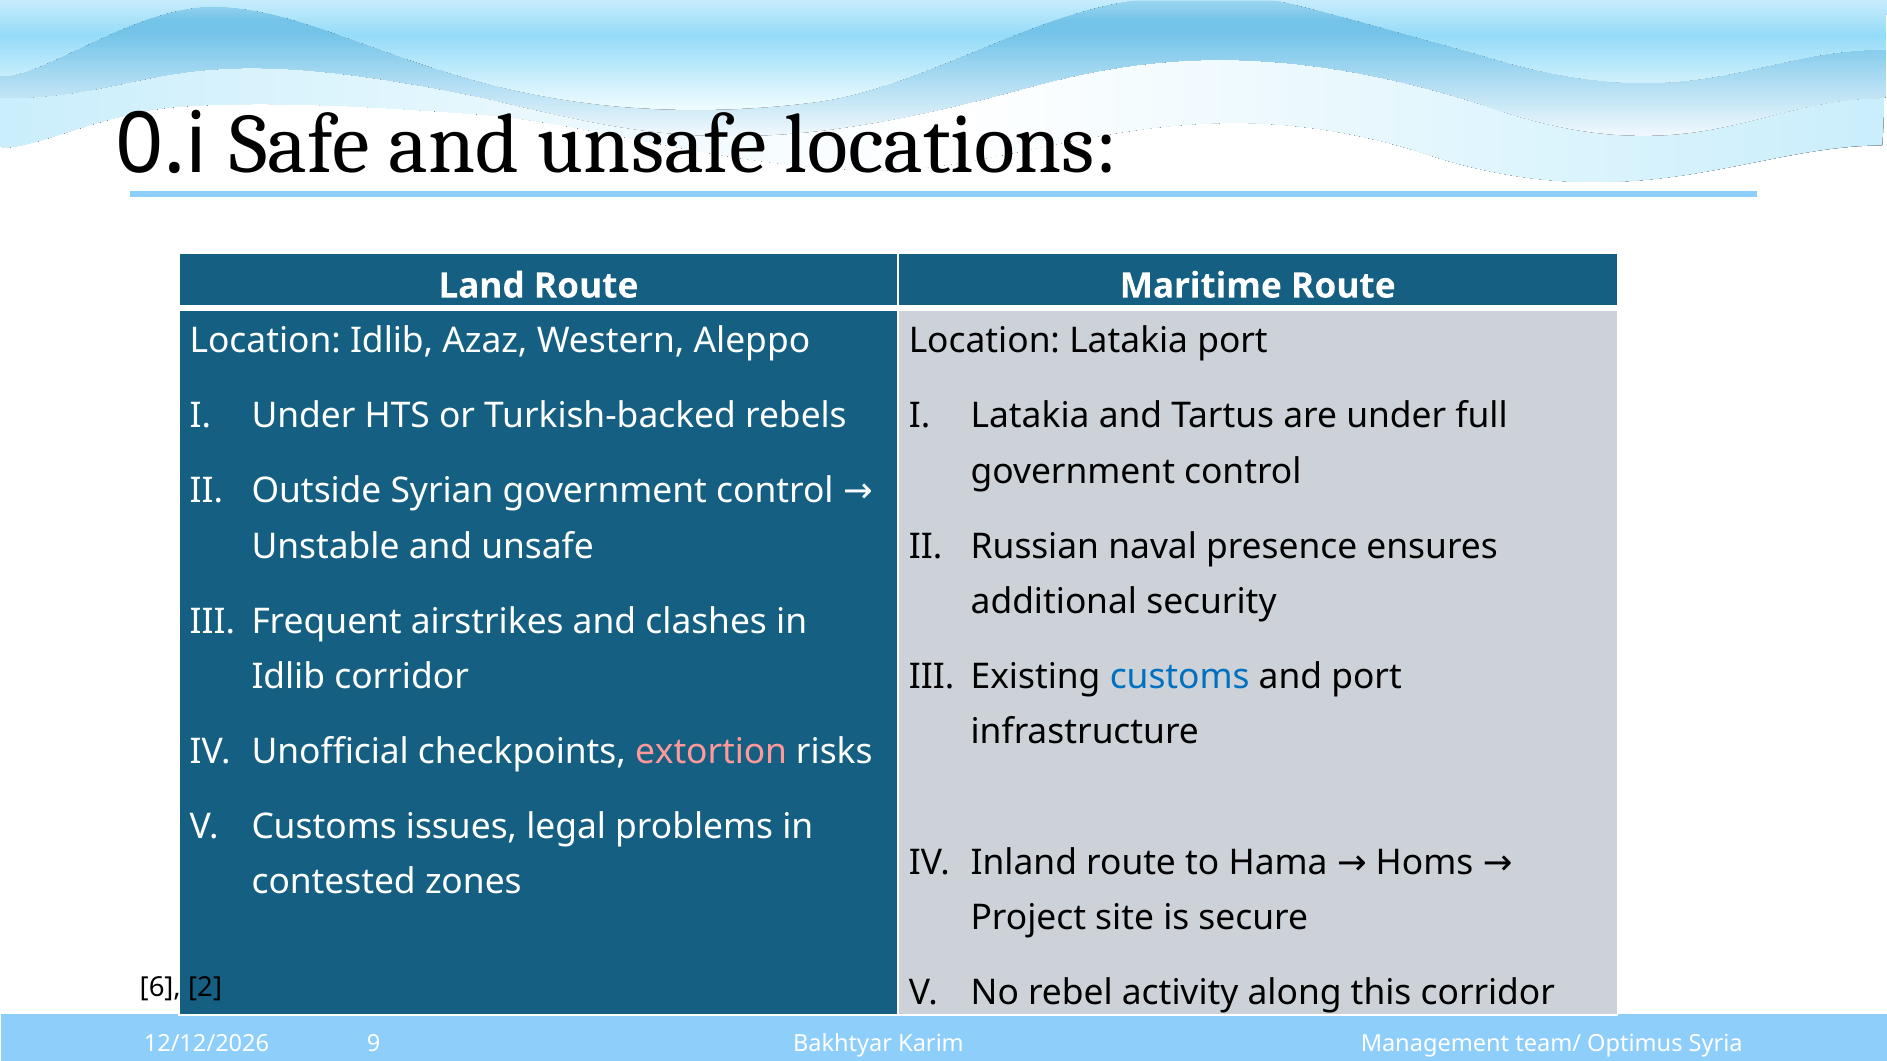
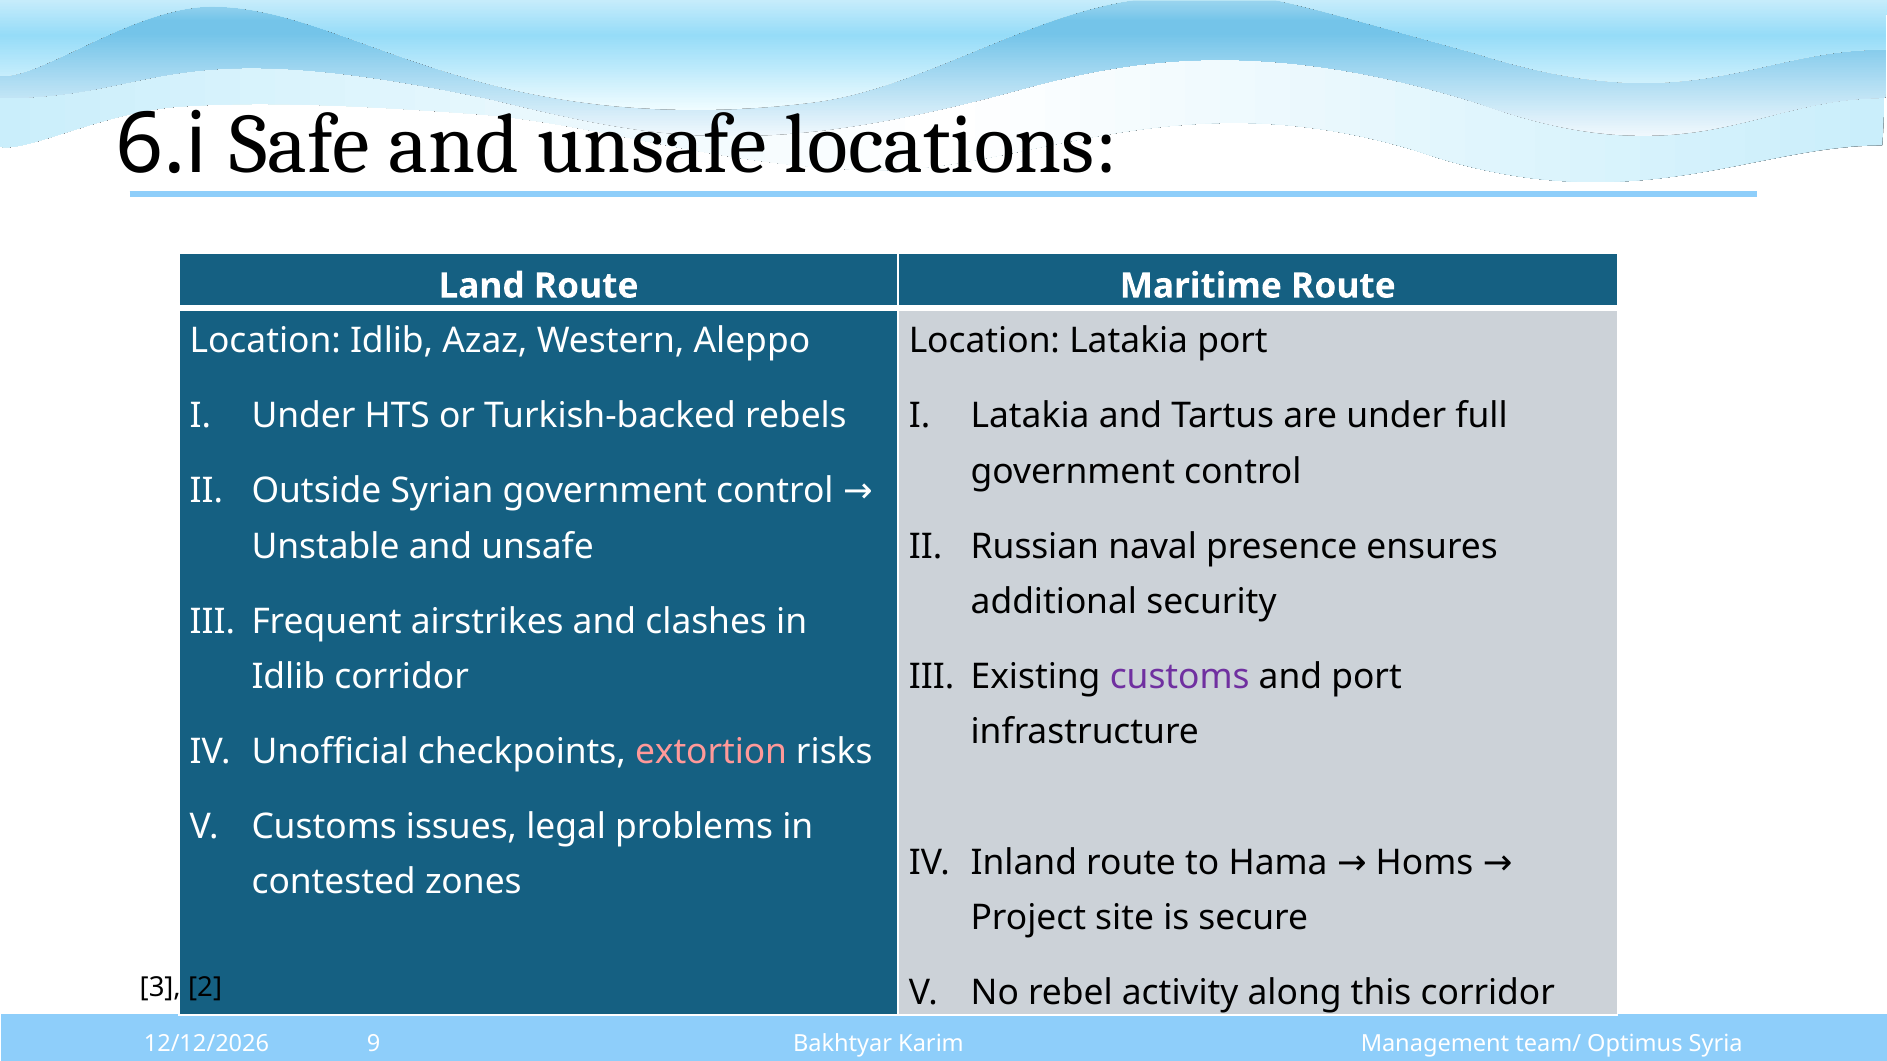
0.i: 0.i -> 6.i (161, 145)
customs colour: blue -> purple (1180, 677)
6: 6 -> 3 (160, 988)
